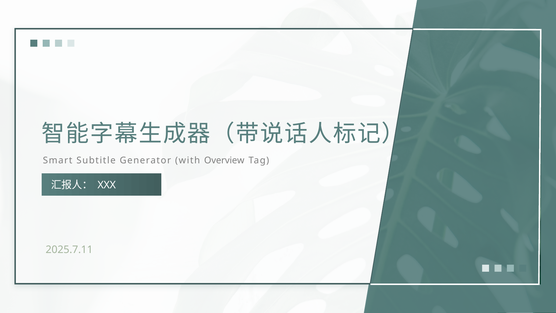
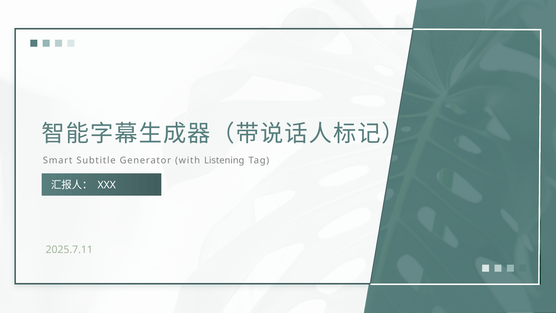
Overview: Overview -> Listening (224, 160)
